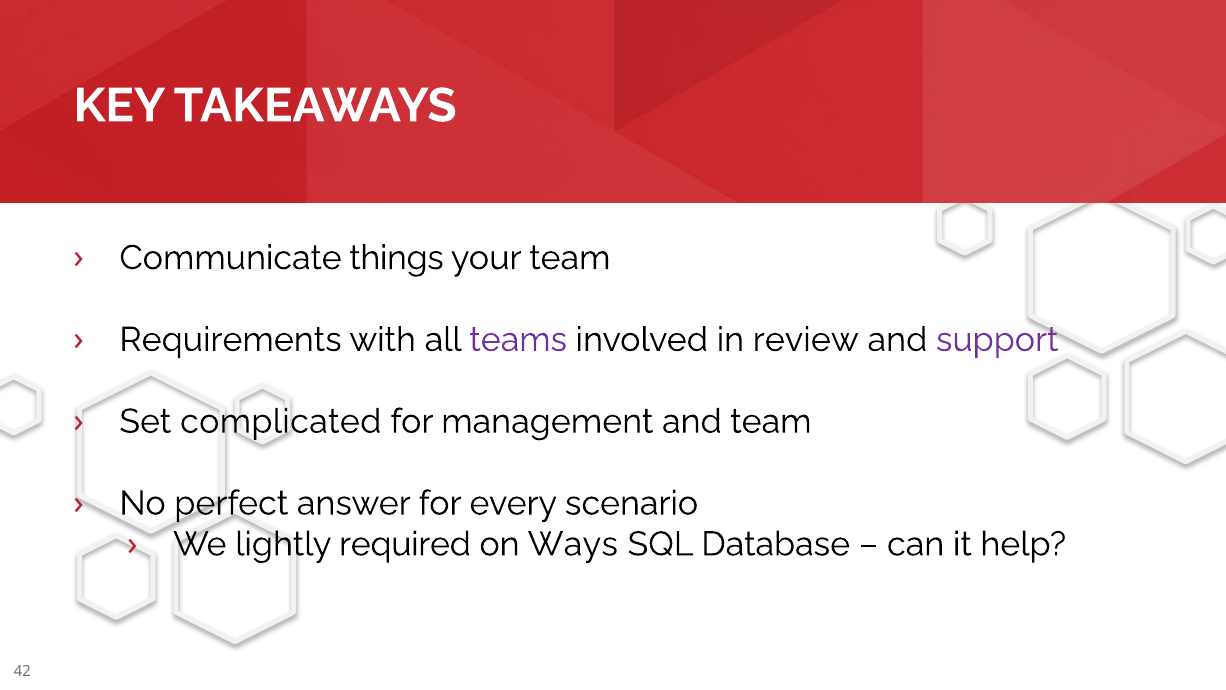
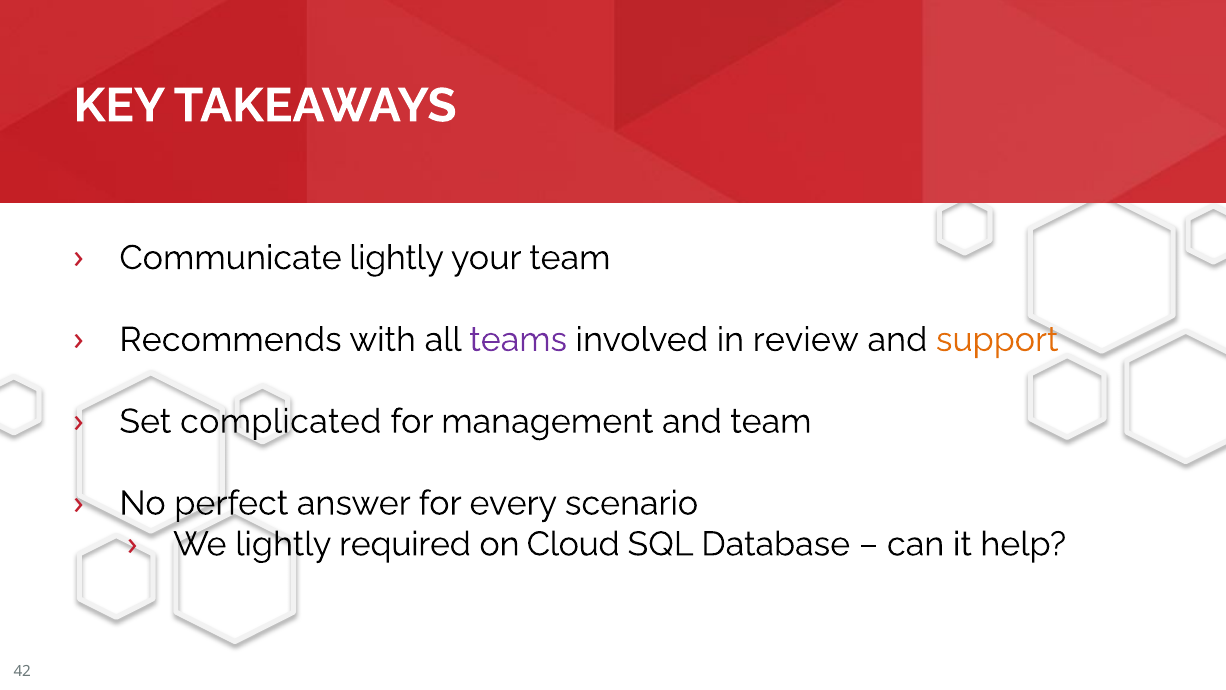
Communicate things: things -> lightly (397, 258)
Requirements: Requirements -> Recommends (230, 339)
support colour: purple -> orange (997, 339)
Ways: Ways -> Cloud (573, 544)
